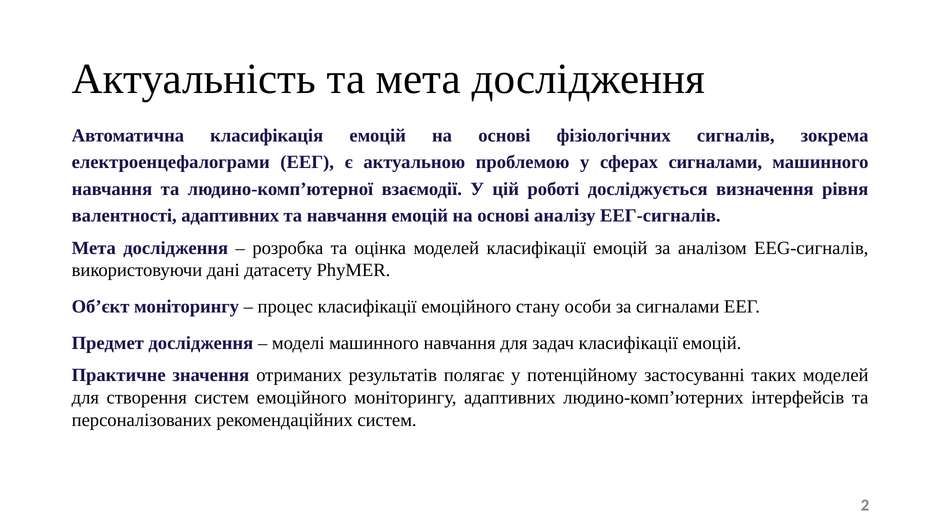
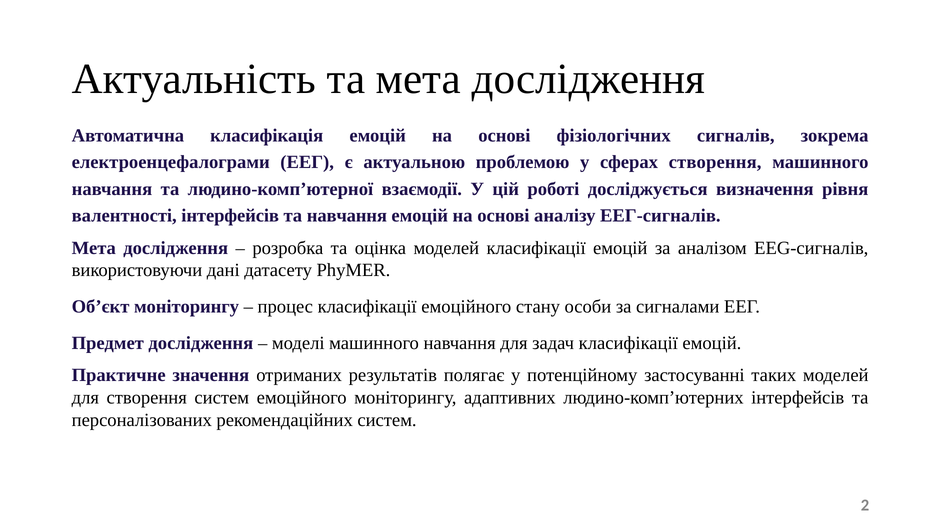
сферах сигналами: сигналами -> створення (715, 162)
валентності адаптивних: адаптивних -> інтерфейсів (230, 216)
